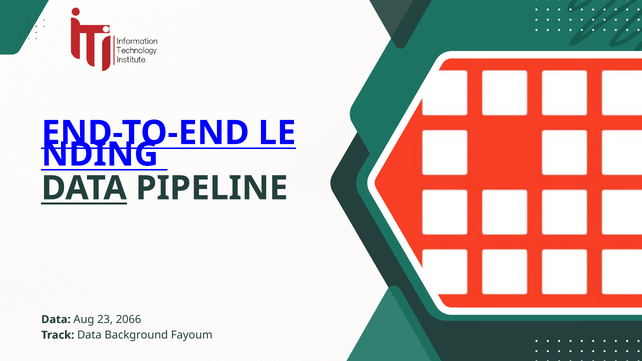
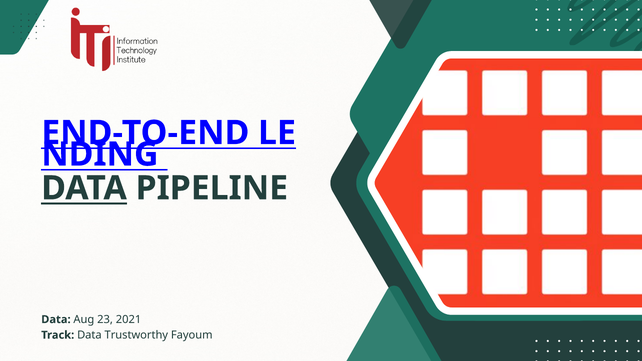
2066: 2066 -> 2021 (129, 320)
Background: Background -> Trustworthy (136, 335)
